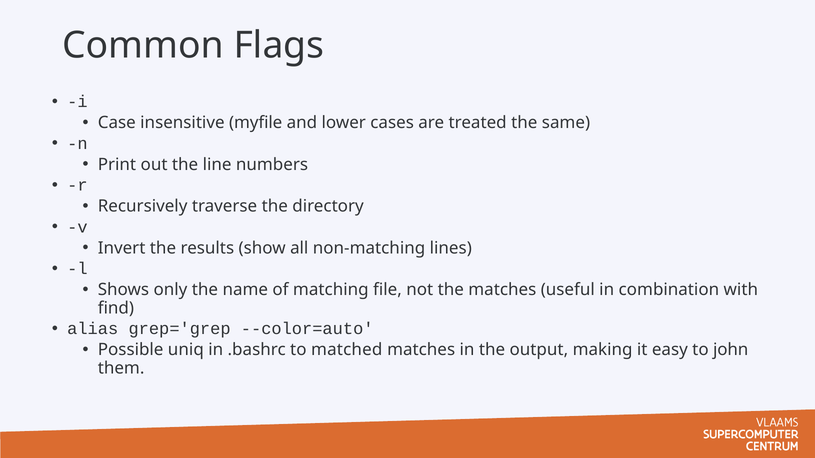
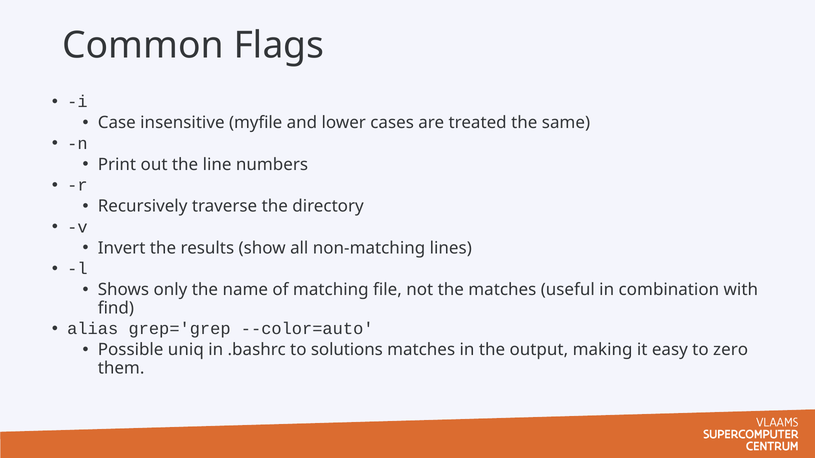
matched: matched -> solutions (347, 350)
john: john -> zero (731, 350)
